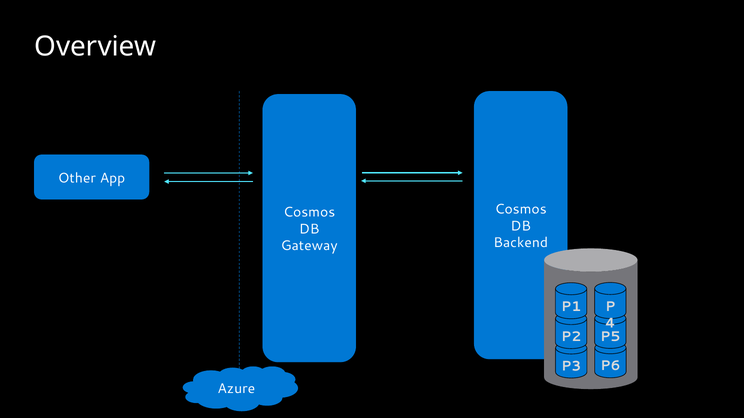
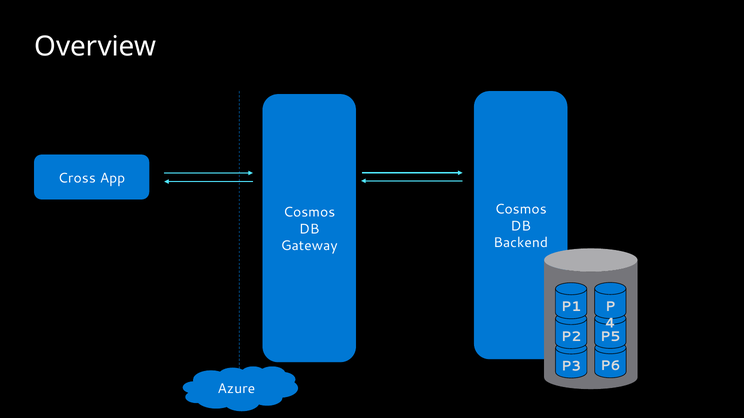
Other: Other -> Cross (77, 178)
